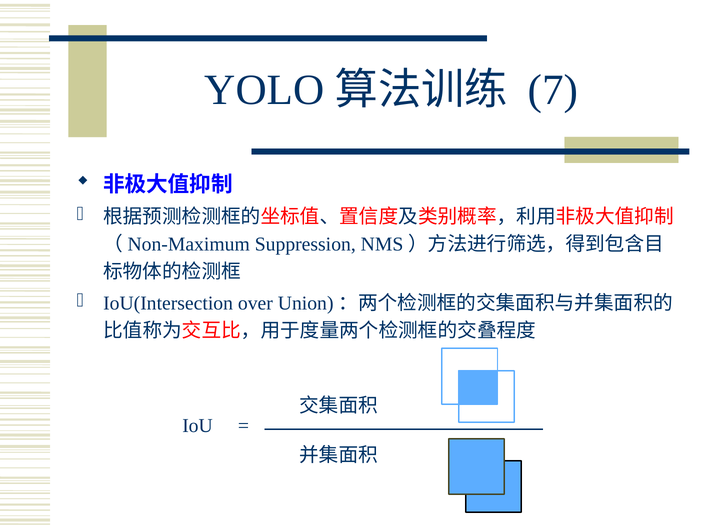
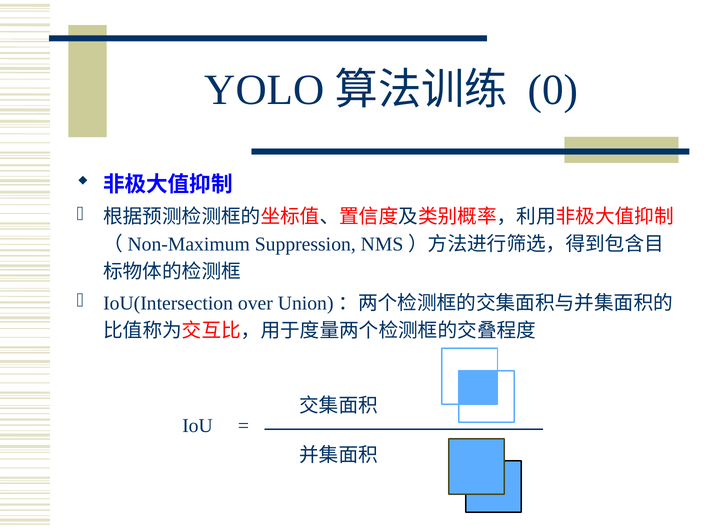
7: 7 -> 0 (553, 90)
